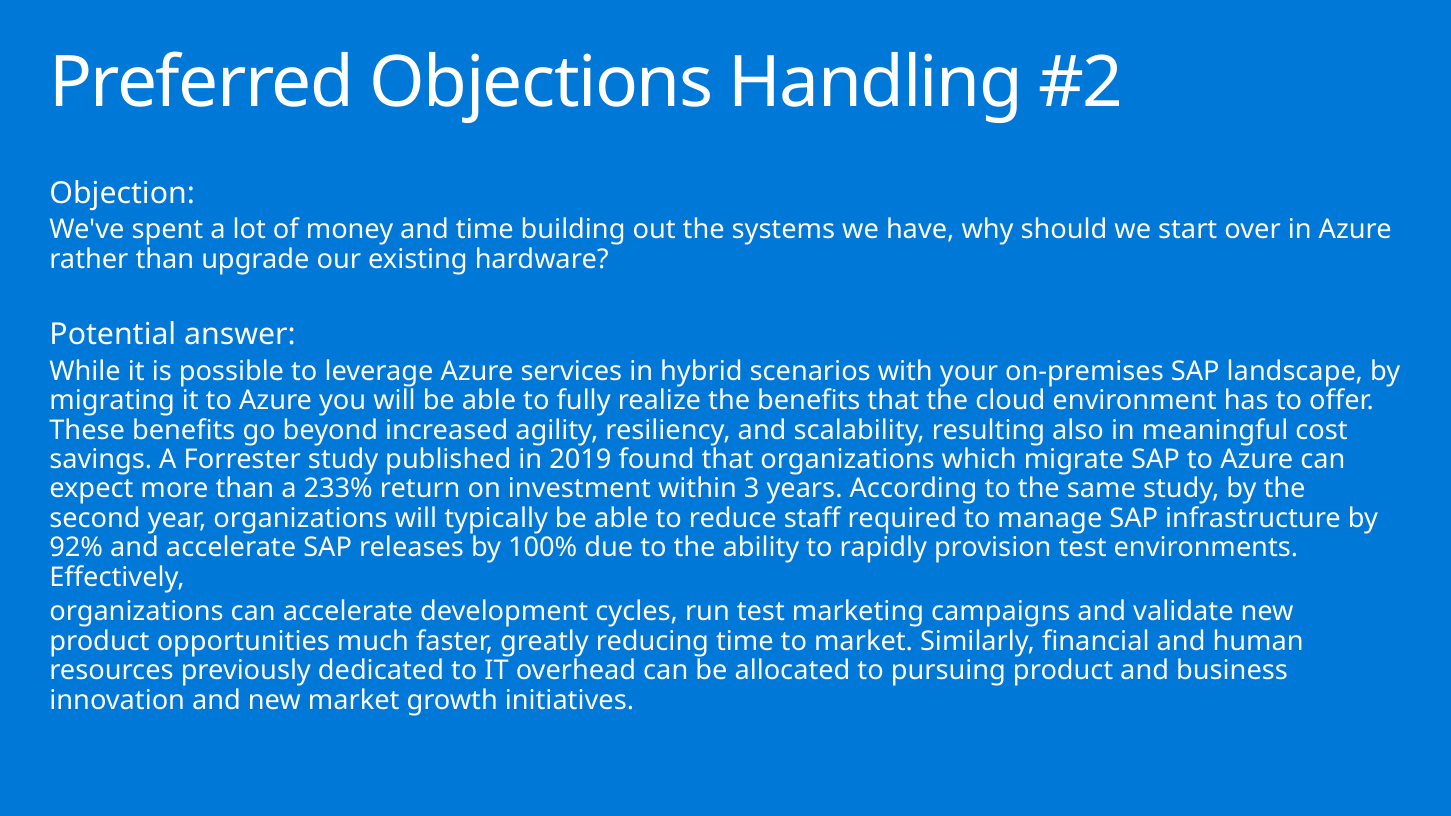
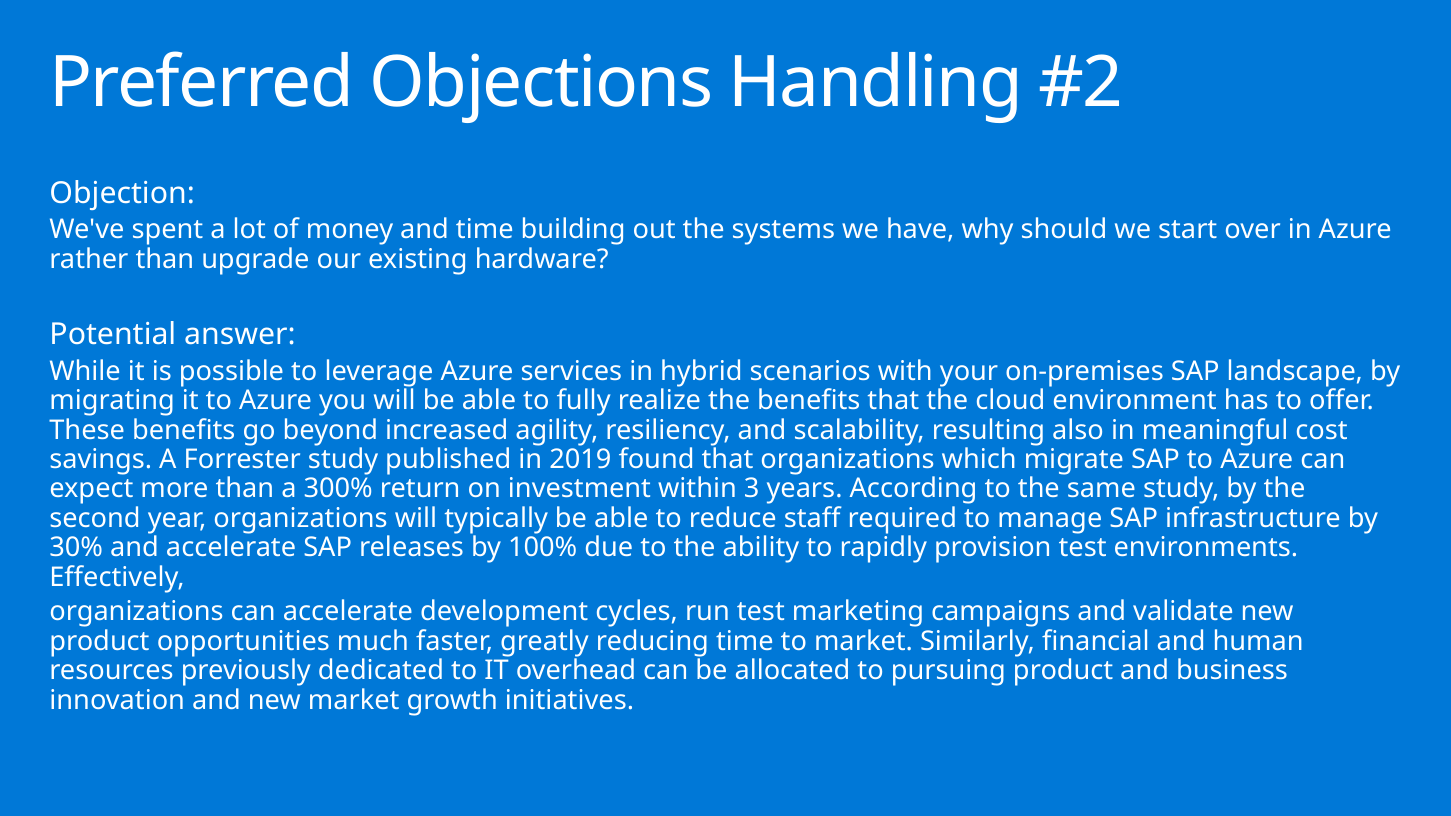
233%: 233% -> 300% (338, 489)
92%: 92% -> 30% (76, 548)
